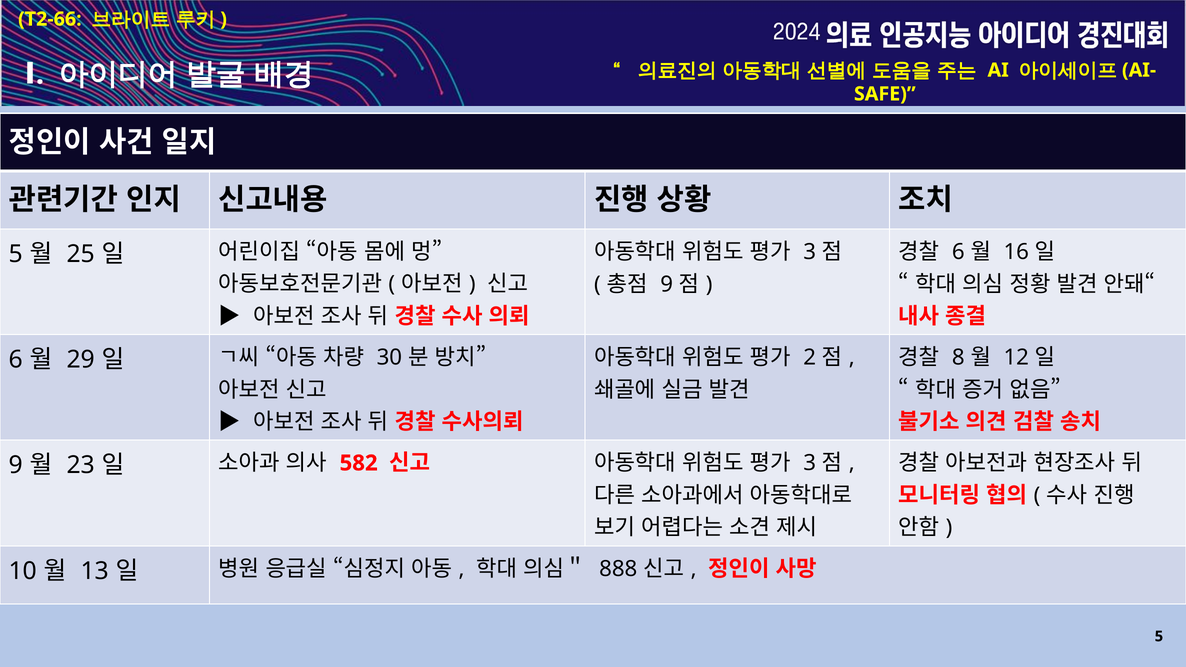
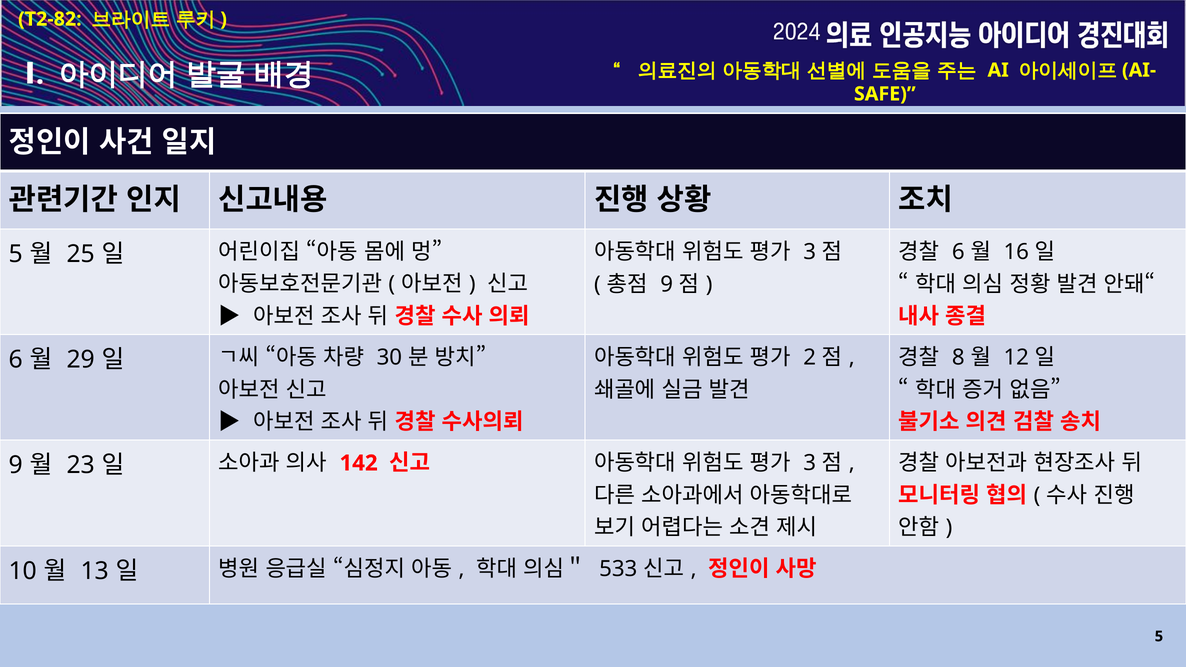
T2-66: T2-66 -> T2-82 (50, 19)
582: 582 -> 142 (359, 463)
888: 888 -> 533 (618, 569)
